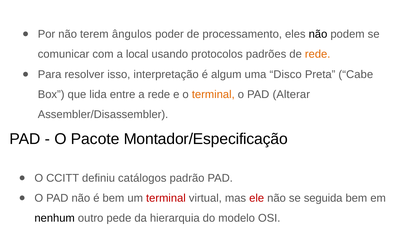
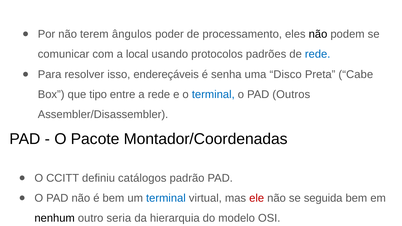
rede colour: orange -> blue (318, 54)
interpretação: interpretação -> endereçáveis (166, 74)
algum: algum -> senha (226, 74)
lida: lida -> tipo (98, 95)
terminal colour: orange -> blue (213, 95)
Alterar: Alterar -> Outros (291, 95)
Montador/Especificação: Montador/Especificação -> Montador/Coordenadas (206, 139)
terminal colour: red -> blue (166, 198)
pede: pede -> seria (119, 218)
